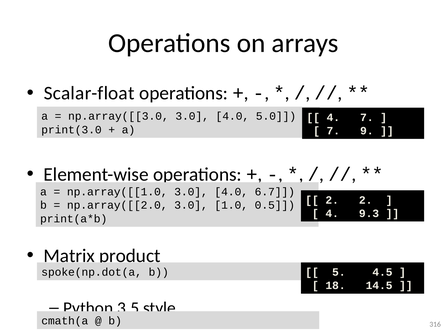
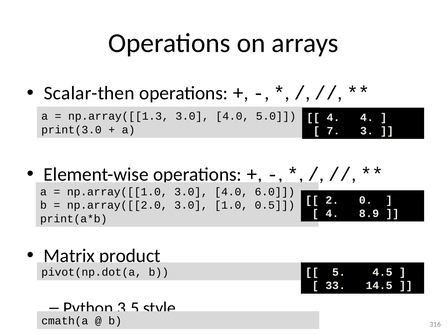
Scalar-float: Scalar-float -> Scalar-then (89, 93)
np.array([[3.0: np.array([[3.0 -> np.array([[1.3 (118, 116)
4 7: 7 -> 4 (367, 117)
9: 9 -> 3 (367, 131)
6.7: 6.7 -> 6.0 (275, 192)
2 2: 2 -> 0 (366, 200)
9.3: 9.3 -> 8.9 (369, 214)
spoke(np.dot(a: spoke(np.dot(a -> pivot(np.dot(a (92, 272)
18: 18 -> 33 (336, 286)
